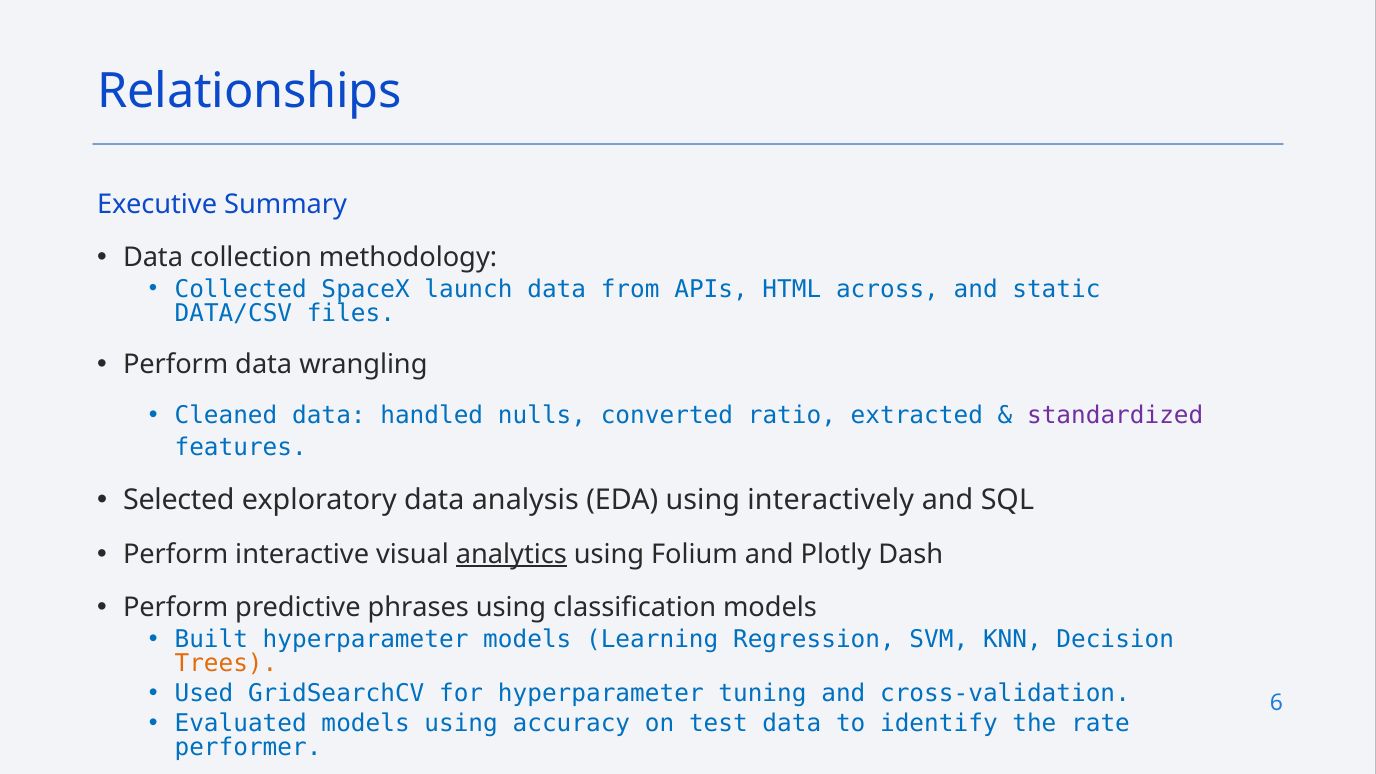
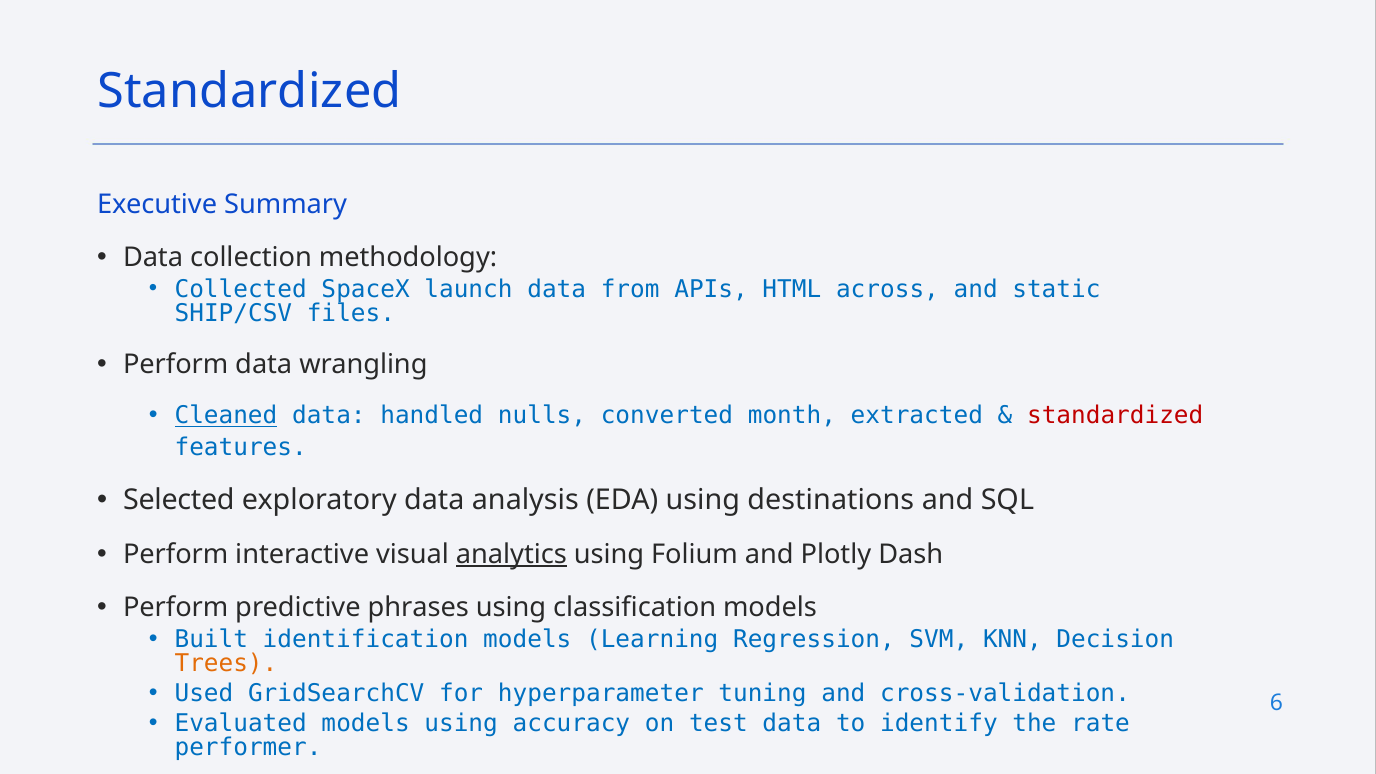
Relationships: Relationships -> Standardized (249, 92)
DATA/CSV: DATA/CSV -> SHIP/CSV (233, 313)
Cleaned underline: none -> present (226, 416)
ratio: ratio -> month (792, 416)
standardized colour: purple -> red (1115, 416)
interactively: interactively -> destinations (831, 500)
Built hyperparameter: hyperparameter -> identification (366, 640)
